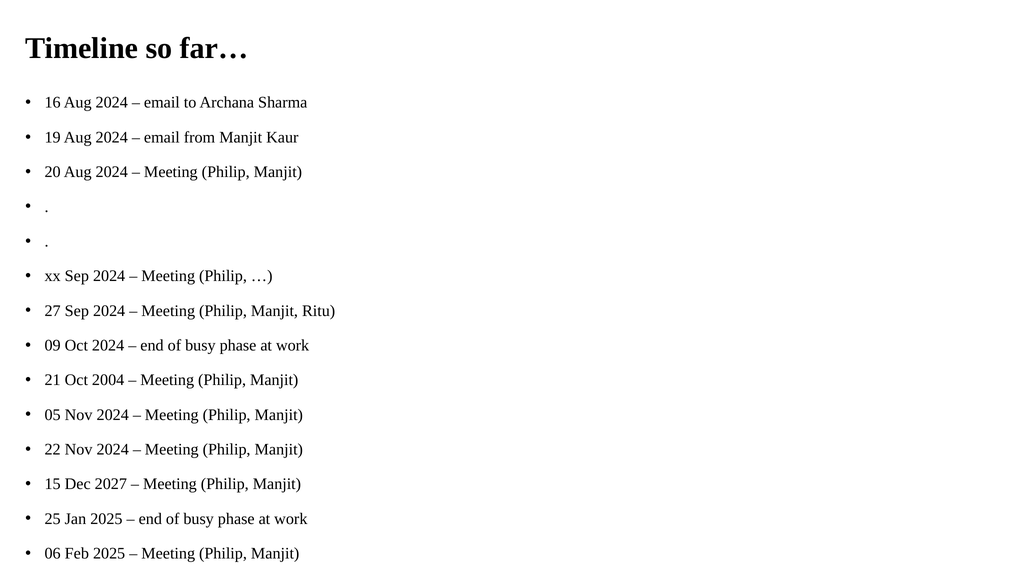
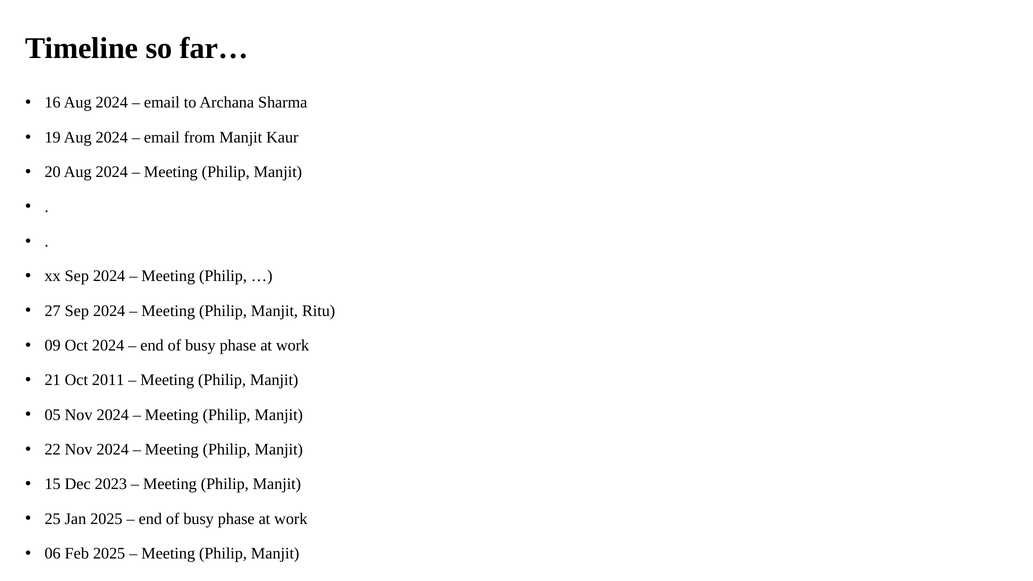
2004: 2004 -> 2011 (108, 380)
2027: 2027 -> 2023 (111, 484)
